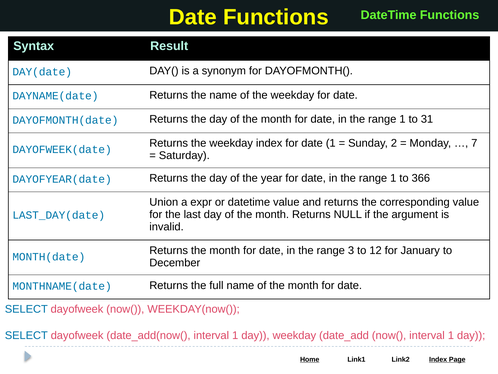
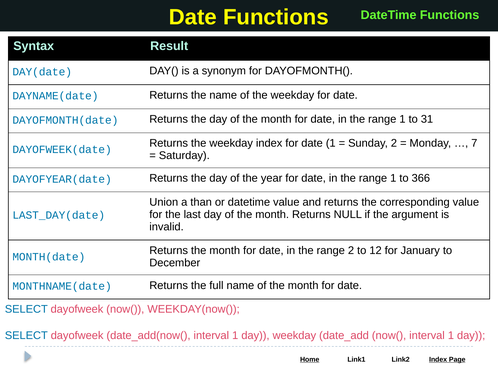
expr: expr -> than (201, 202)
range 3: 3 -> 2 (351, 250)
